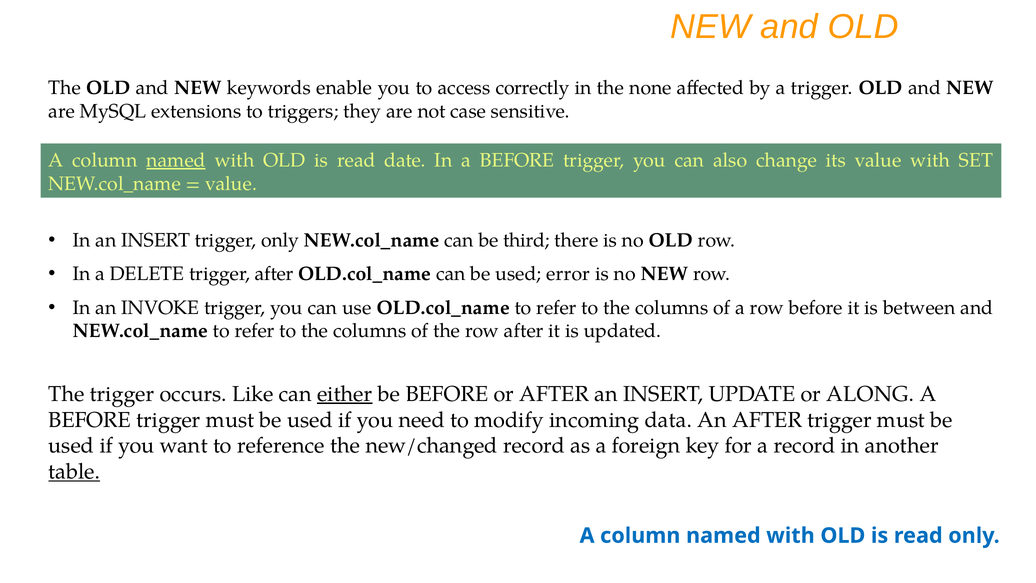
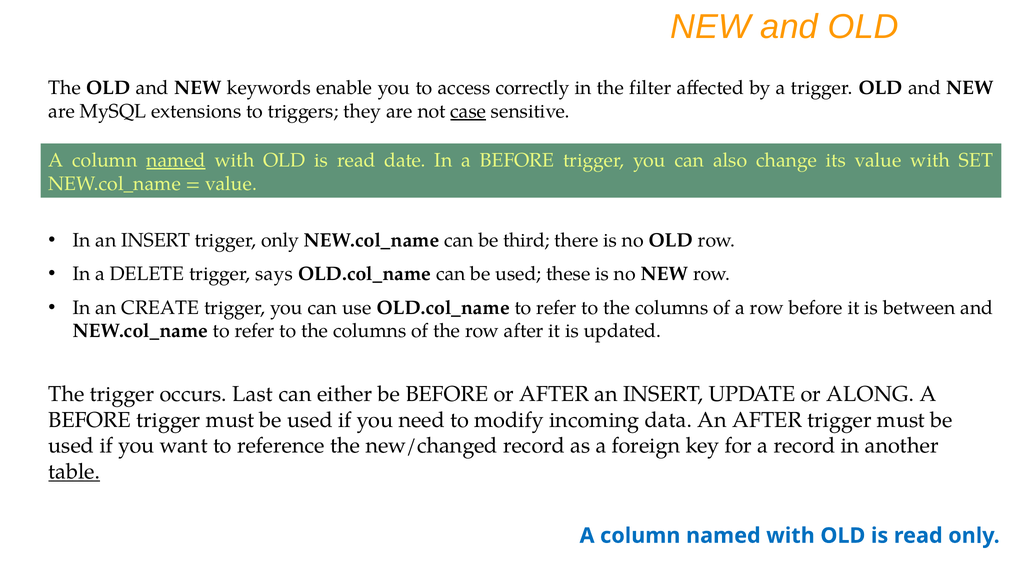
none: none -> filter (650, 88)
case underline: none -> present (468, 111)
trigger after: after -> says (274, 274)
error: error -> these (568, 274)
INVOKE: INVOKE -> CREATE (160, 308)
Like: Like -> Last (253, 394)
either underline: present -> none (345, 394)
